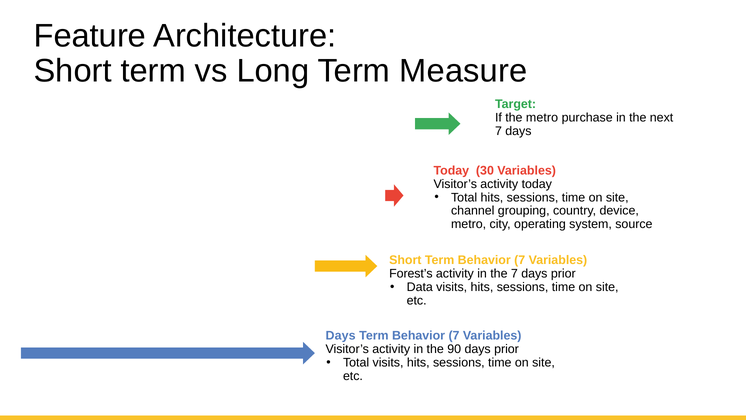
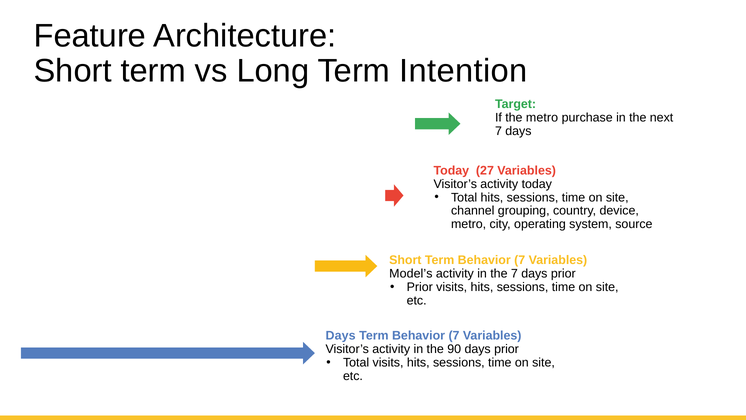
Measure: Measure -> Intention (463, 71)
30: 30 -> 27 (485, 170)
Forest’s: Forest’s -> Model’s (411, 273)
Data: Data -> Prior (420, 287)
